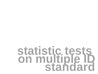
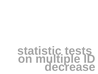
standard: standard -> decrease (70, 67)
